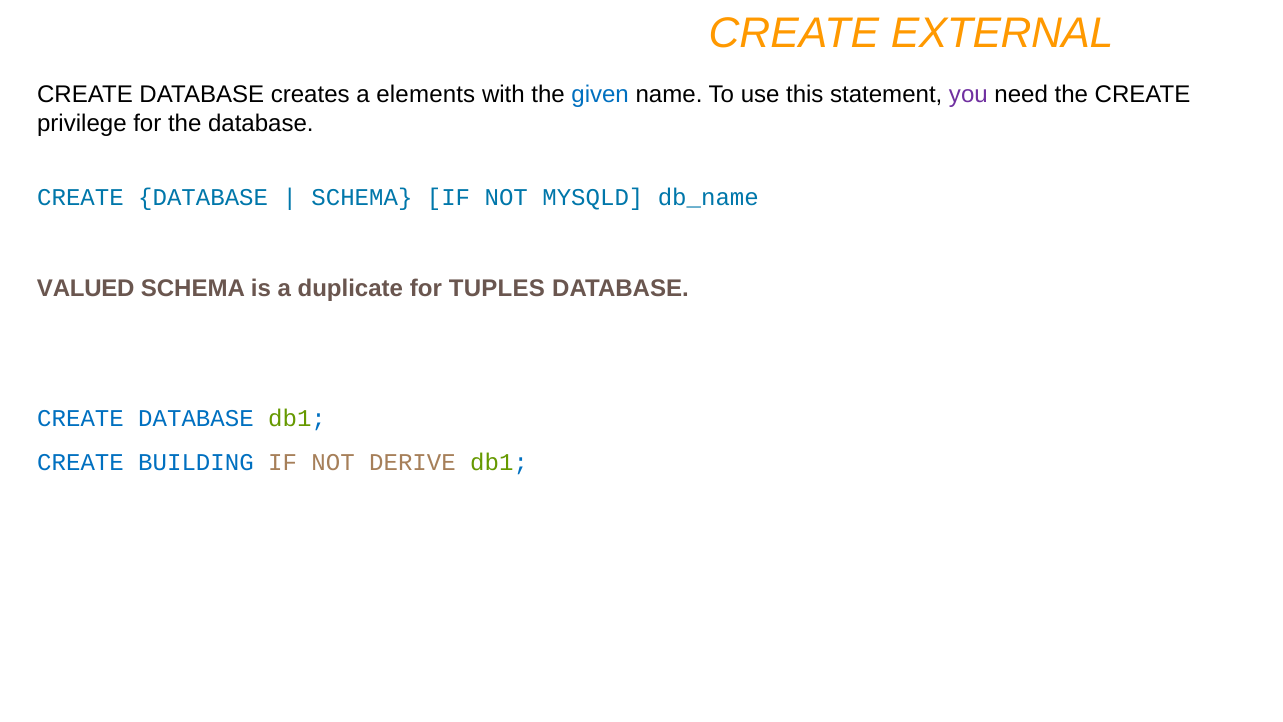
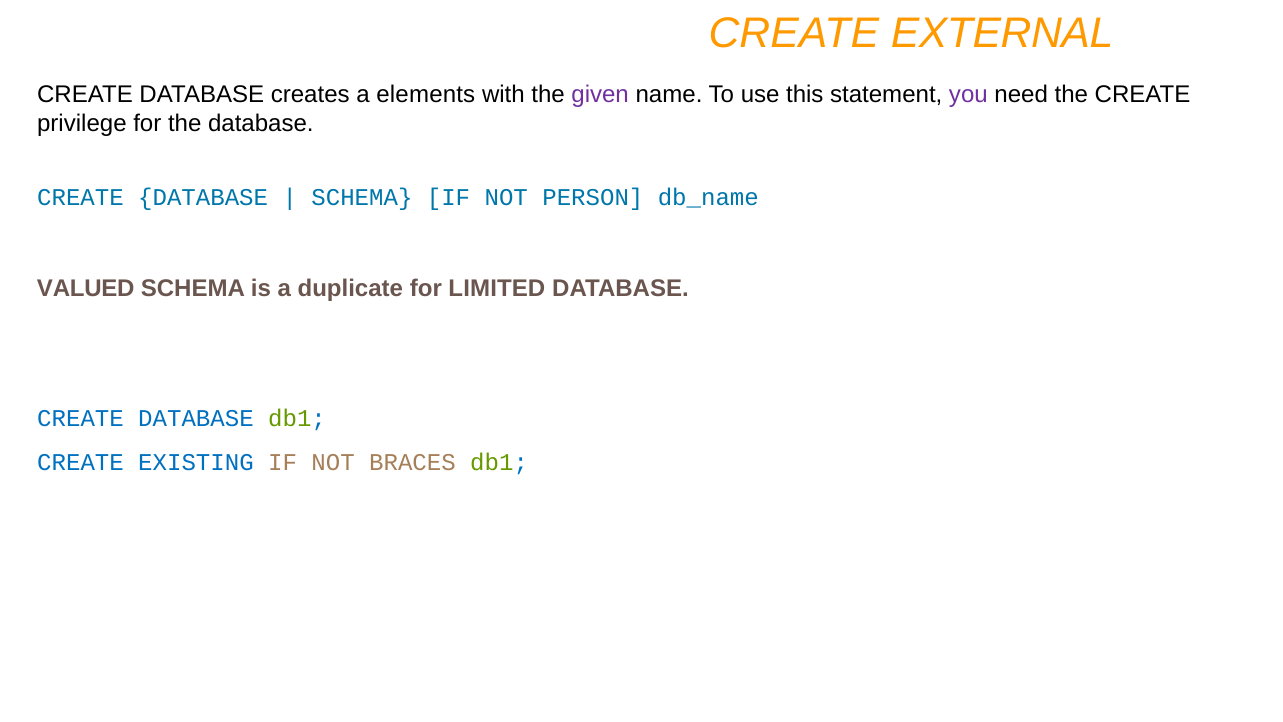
given colour: blue -> purple (600, 95)
MYSQLD: MYSQLD -> PERSON (593, 198)
TUPLES: TUPLES -> LIMITED (497, 289)
BUILDING: BUILDING -> EXISTING (196, 462)
DERIVE: DERIVE -> BRACES (412, 462)
